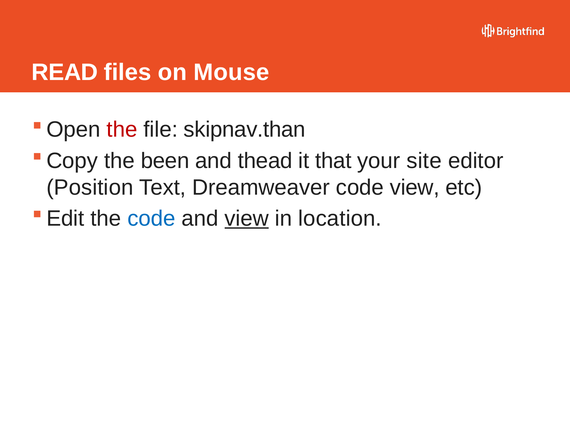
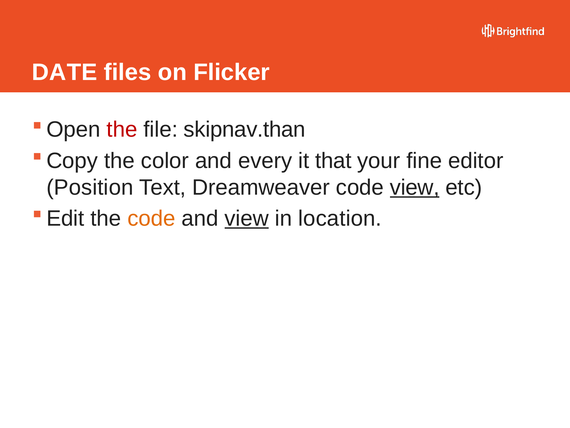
READ: READ -> DATE (65, 72)
Mouse: Mouse -> Flicker (232, 72)
been: been -> color (165, 161)
thead: thead -> every (265, 161)
site: site -> fine (424, 161)
view underline: none -> present (415, 187)
code colour: blue -> orange (151, 218)
